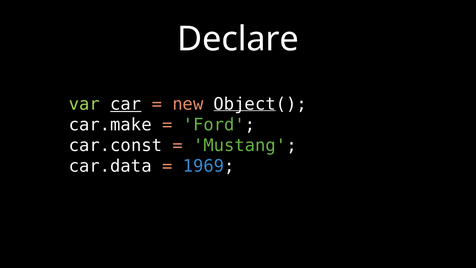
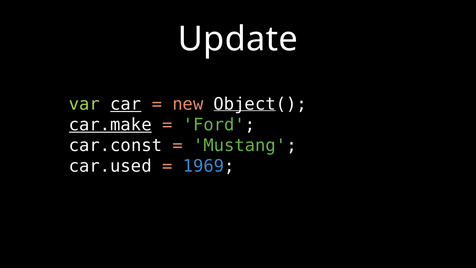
Declare: Declare -> Update (238, 39)
car.make underline: none -> present (110, 125)
car.data: car.data -> car.used (110, 166)
